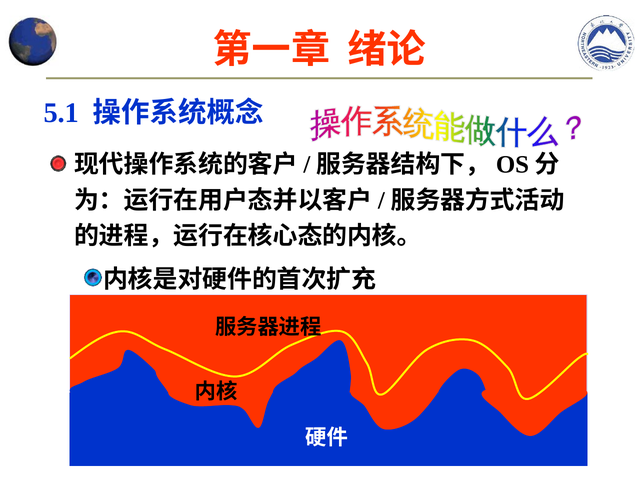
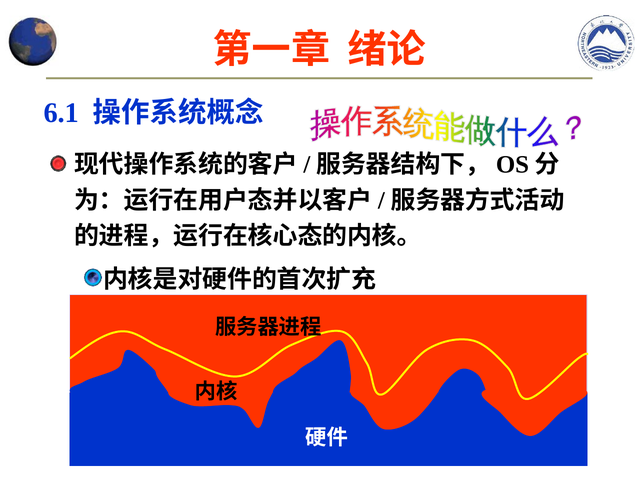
5.1: 5.1 -> 6.1 (61, 113)
